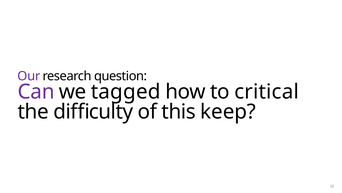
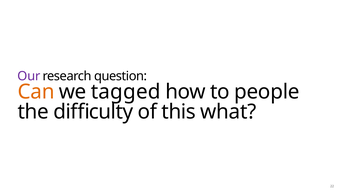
Can colour: purple -> orange (36, 92)
critical: critical -> people (267, 92)
keep: keep -> what (228, 111)
